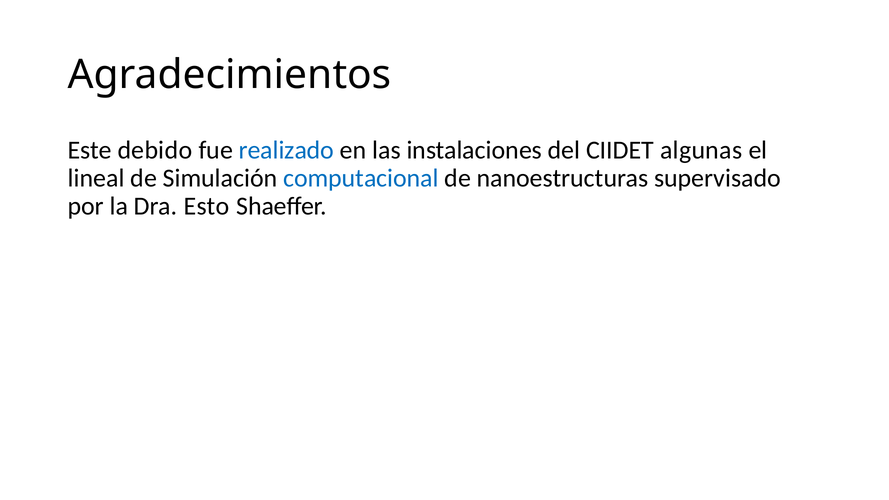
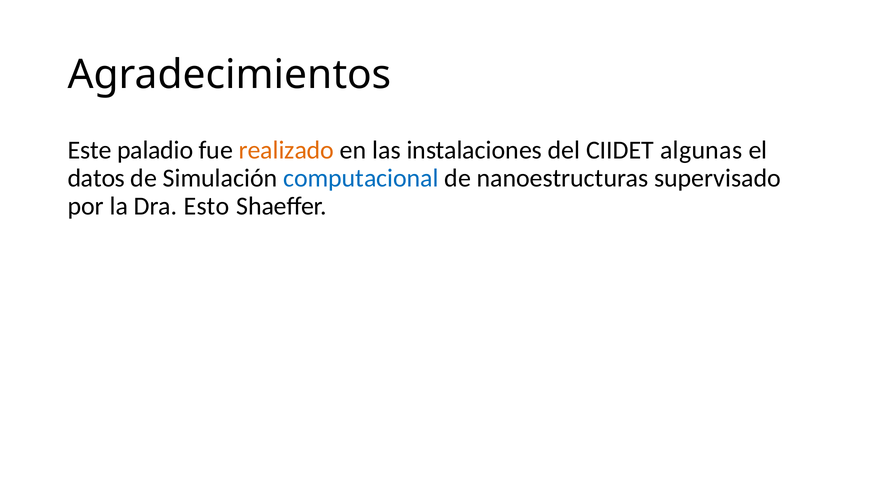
debido: debido -> paladio (155, 150)
realizado colour: blue -> orange (286, 150)
lineal: lineal -> datos (96, 178)
